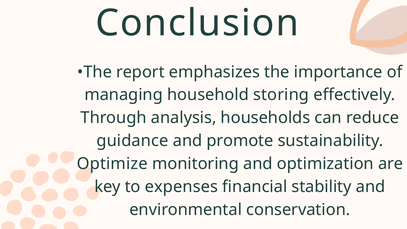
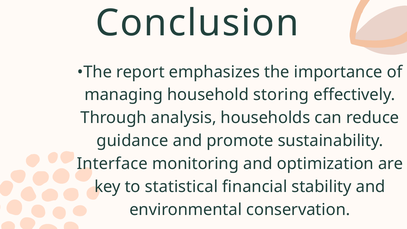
Optimize: Optimize -> Interface (112, 164)
expenses: expenses -> statistical (181, 187)
